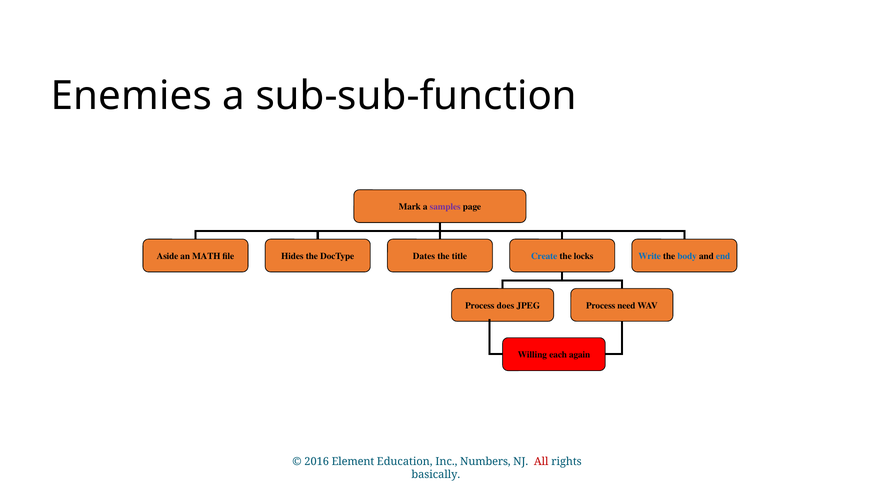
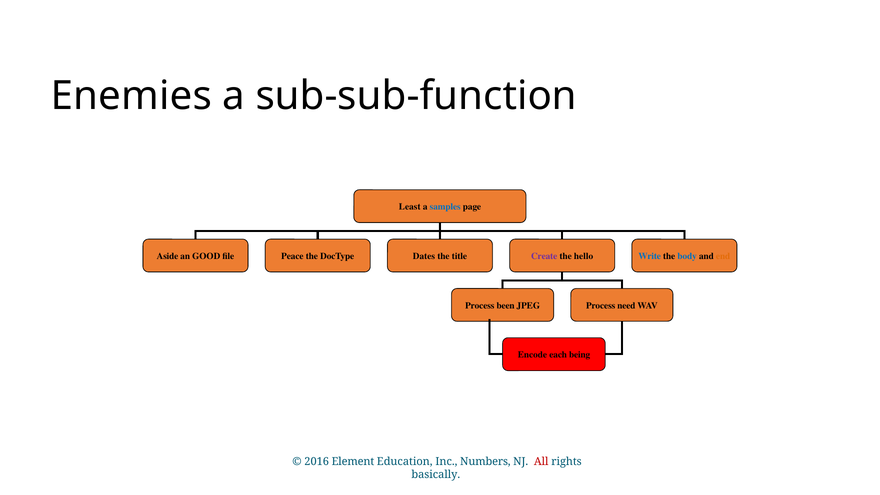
Mark: Mark -> Least (410, 207)
samples colour: purple -> blue (445, 207)
MATH: MATH -> GOOD (206, 256)
Hides: Hides -> Peace (292, 256)
Create colour: blue -> purple (544, 256)
locks: locks -> hello (584, 256)
end colour: blue -> orange (723, 256)
does: does -> been (506, 306)
Willing: Willing -> Encode (532, 355)
again: again -> being (580, 355)
